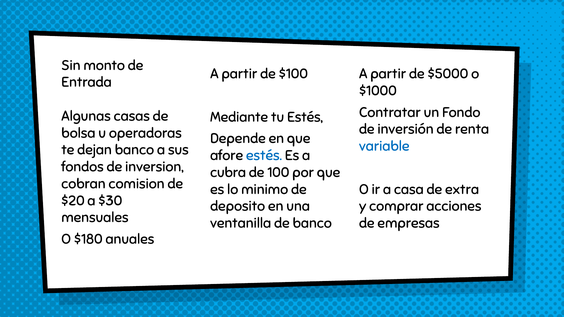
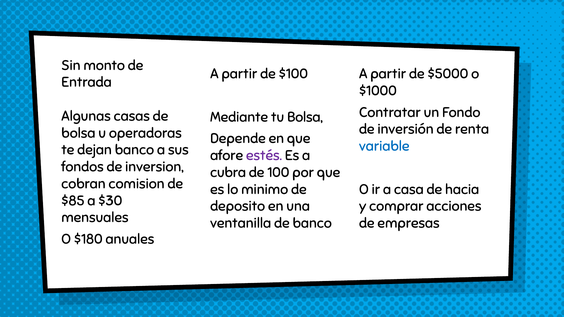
tu Estés: Estés -> Bolsa (305, 117)
estés colour: blue -> purple (264, 156)
extra: extra -> hacia (462, 190)
$20: $20 -> $85 (73, 201)
